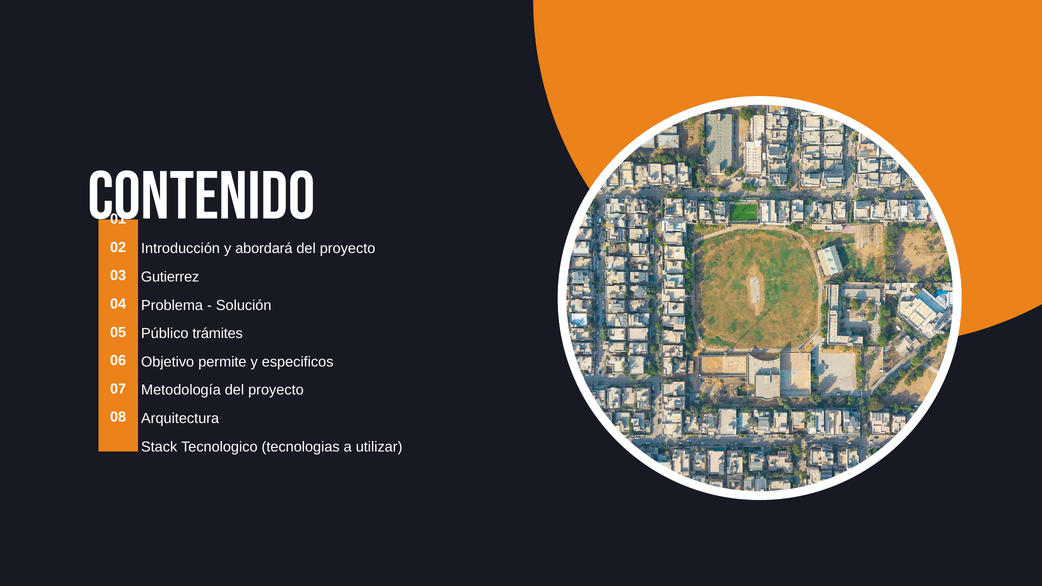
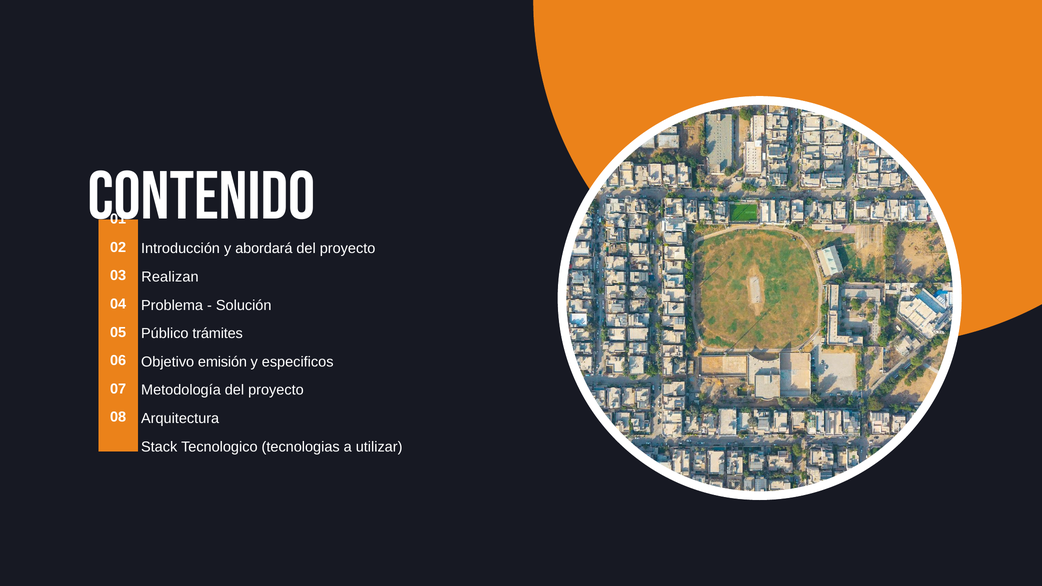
Gutierrez: Gutierrez -> Realizan (170, 277)
permite: permite -> emisión (222, 362)
